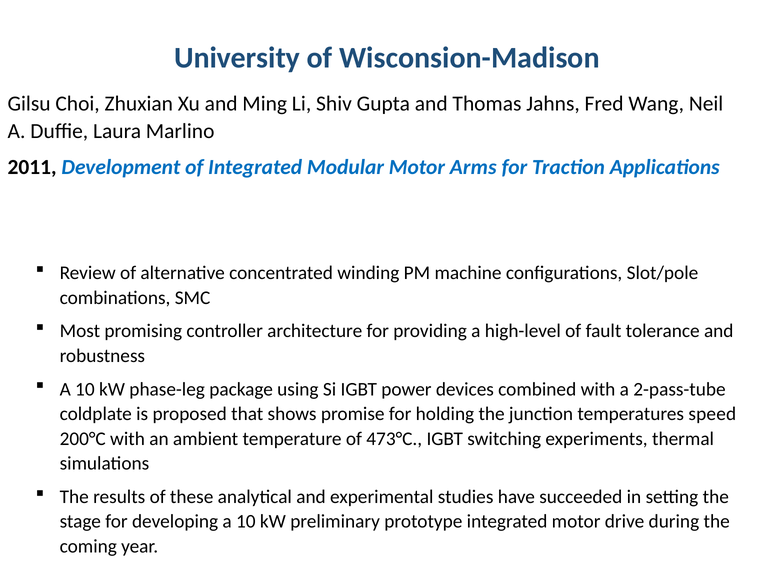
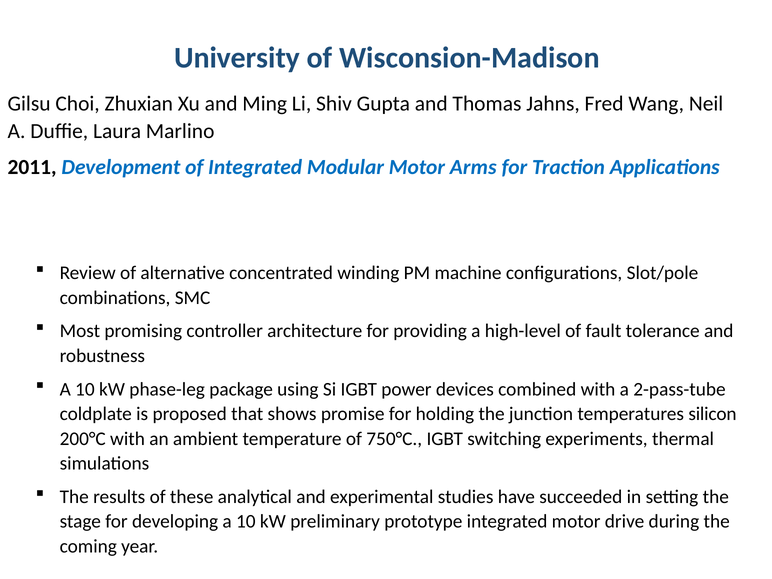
speed: speed -> silicon (712, 414)
473°C: 473°C -> 750°C (394, 439)
